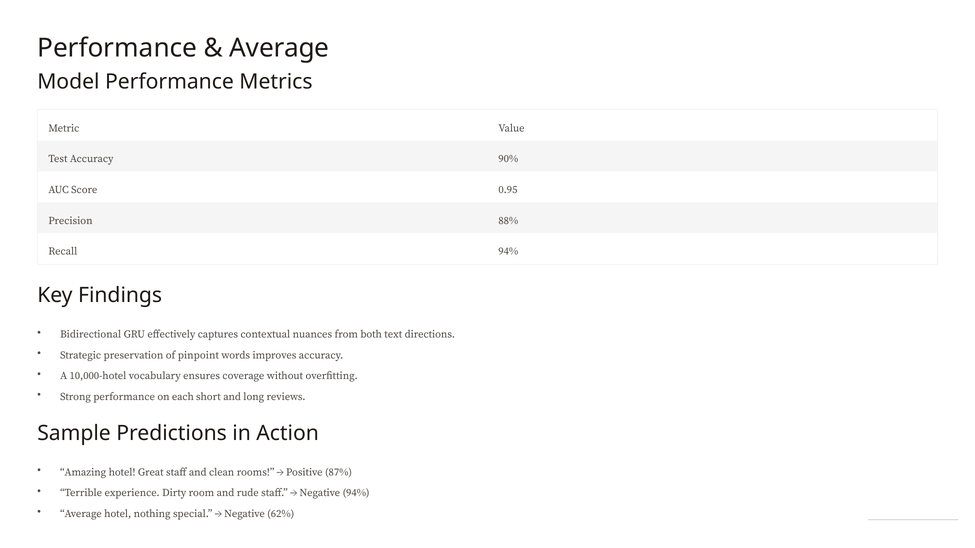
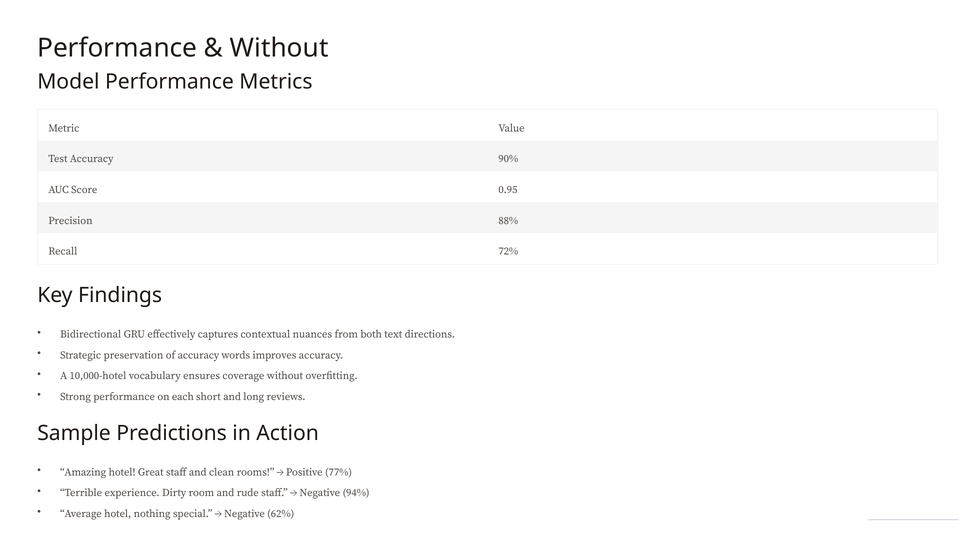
Average: Average -> Without (279, 48)
Recall 94%: 94% -> 72% (508, 252)
of pinpoint: pinpoint -> accuracy (198, 355)
87%: 87% -> 77% (339, 473)
